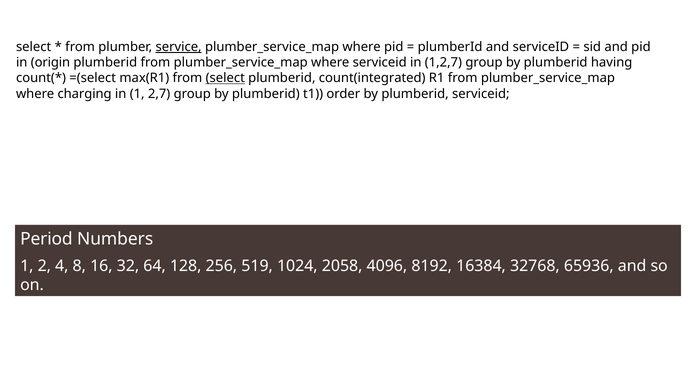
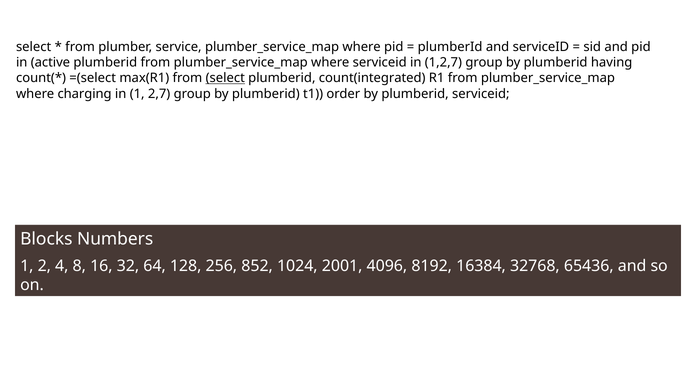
service underline: present -> none (179, 47)
origin: origin -> active (50, 62)
Period: Period -> Blocks (46, 239)
519: 519 -> 852 (257, 266)
2058: 2058 -> 2001 (342, 266)
65936: 65936 -> 65436 (589, 266)
